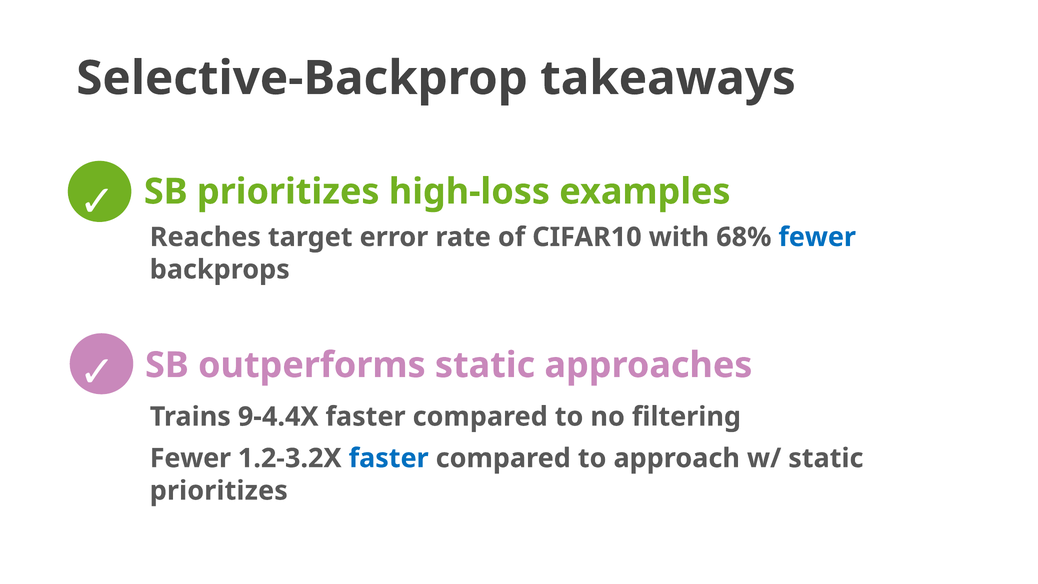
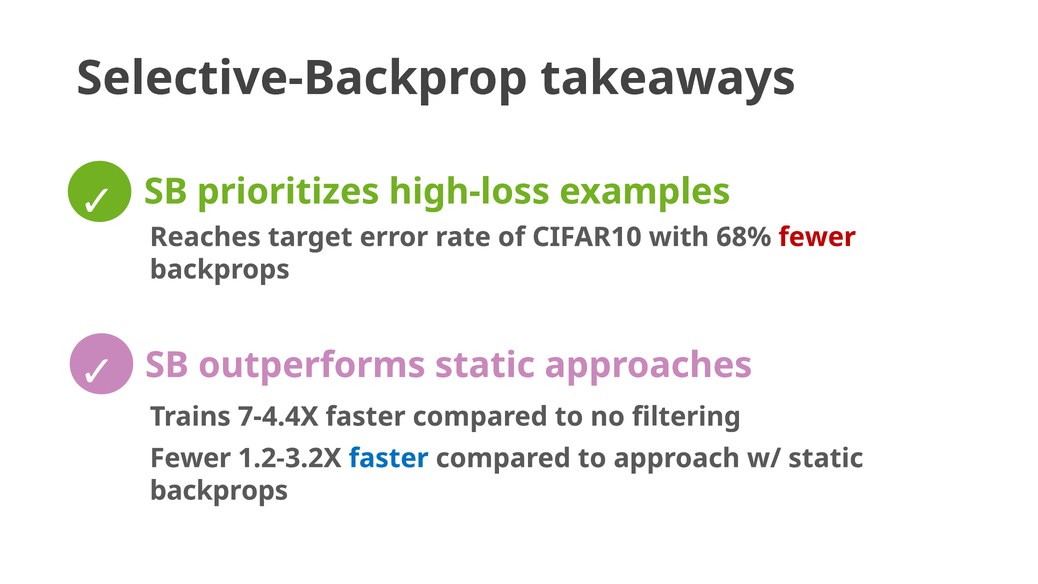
fewer colour: blue -> red (817, 237)
9-4.4X: 9-4.4X -> 7-4.4X (278, 417)
prioritizes: prioritizes -> backprops (219, 491)
